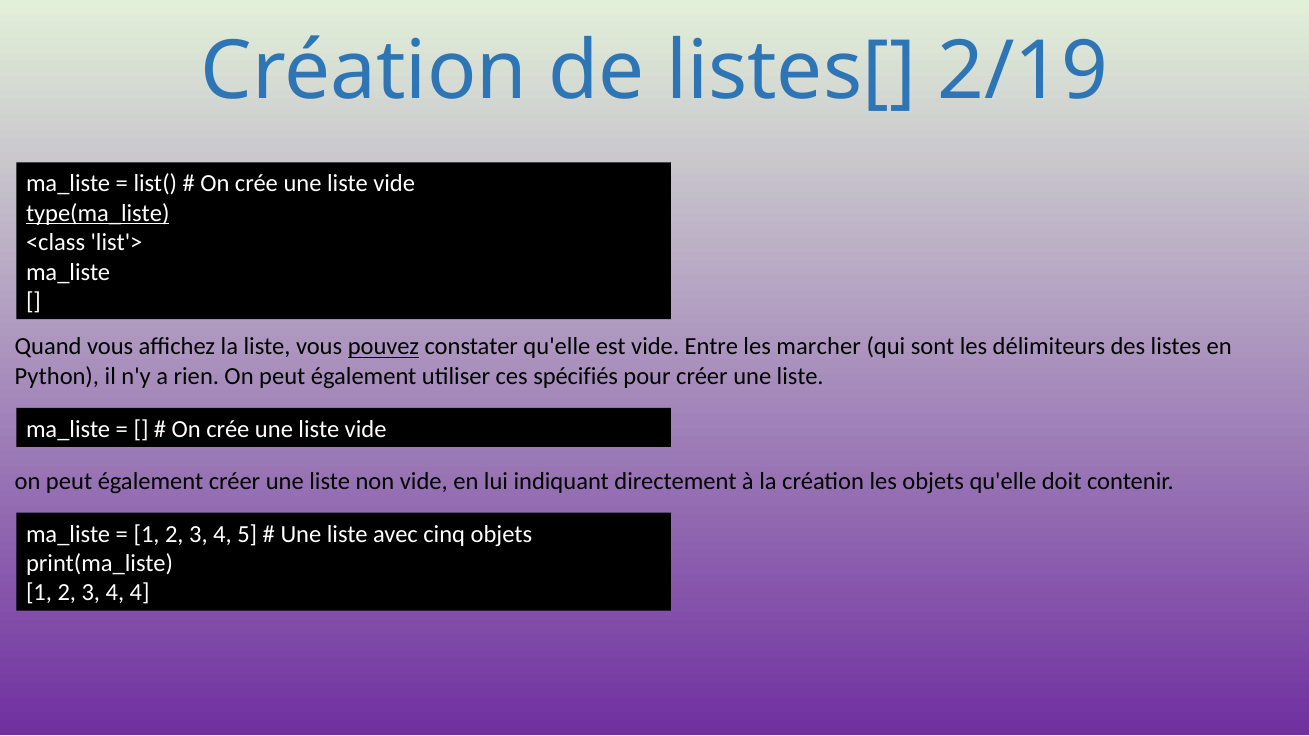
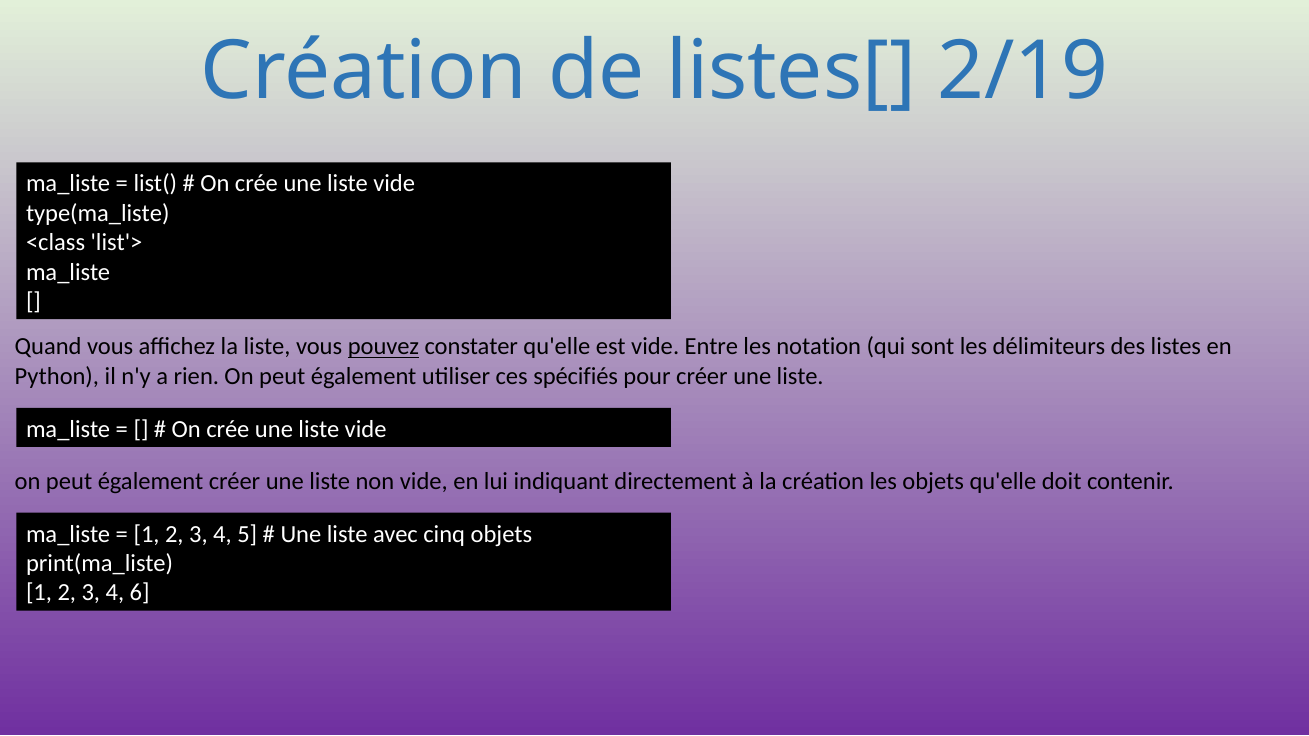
type(ma_liste underline: present -> none (98, 213)
marcher: marcher -> notation (819, 347)
4 4: 4 -> 6 (140, 593)
